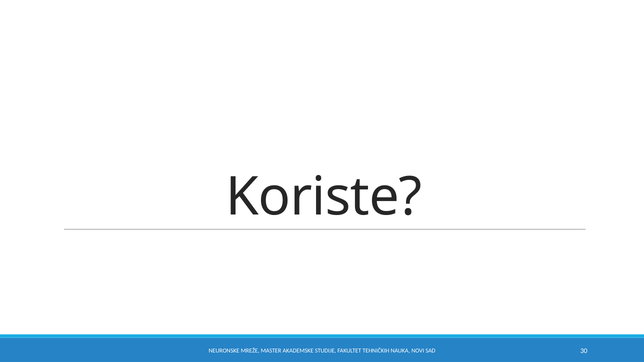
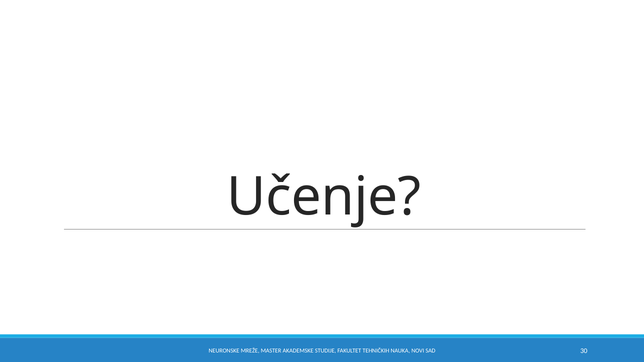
Koriste: Koriste -> Učenje (324, 197)
